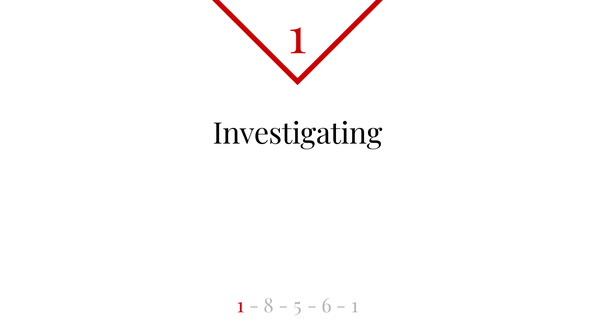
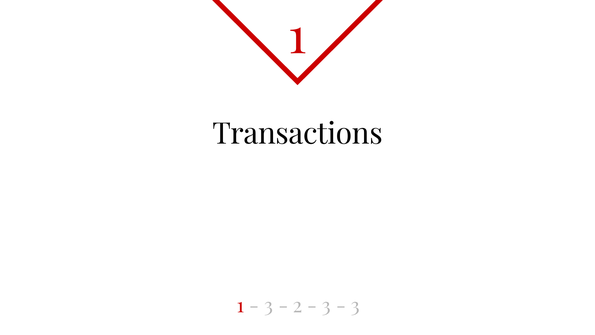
Investigating: Investigating -> Transactions (298, 134)
8: 8 -> 3 (269, 306)
5: 5 -> 2 (298, 306)
6: 6 -> 3 (326, 306)
1: 1 -> 3 (355, 306)
